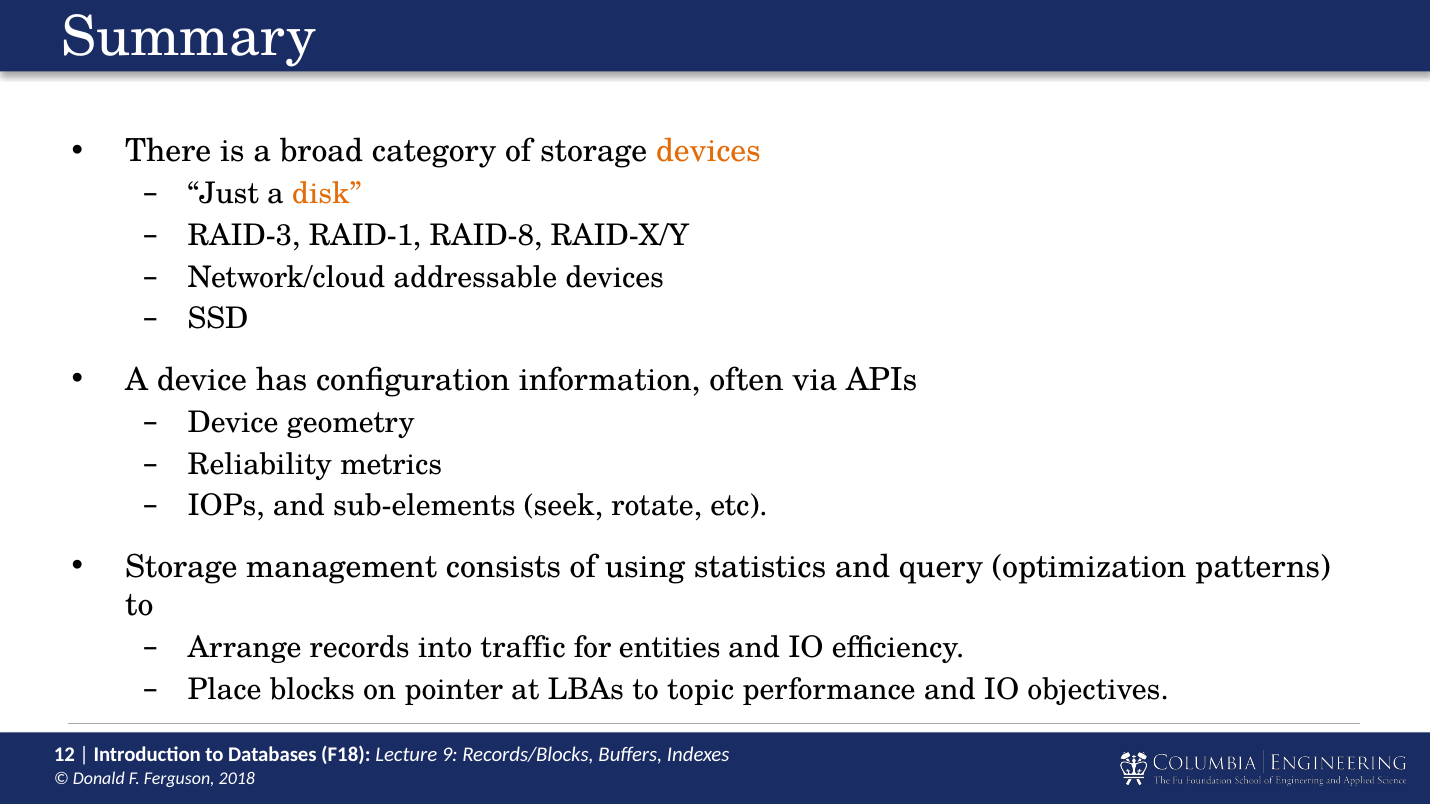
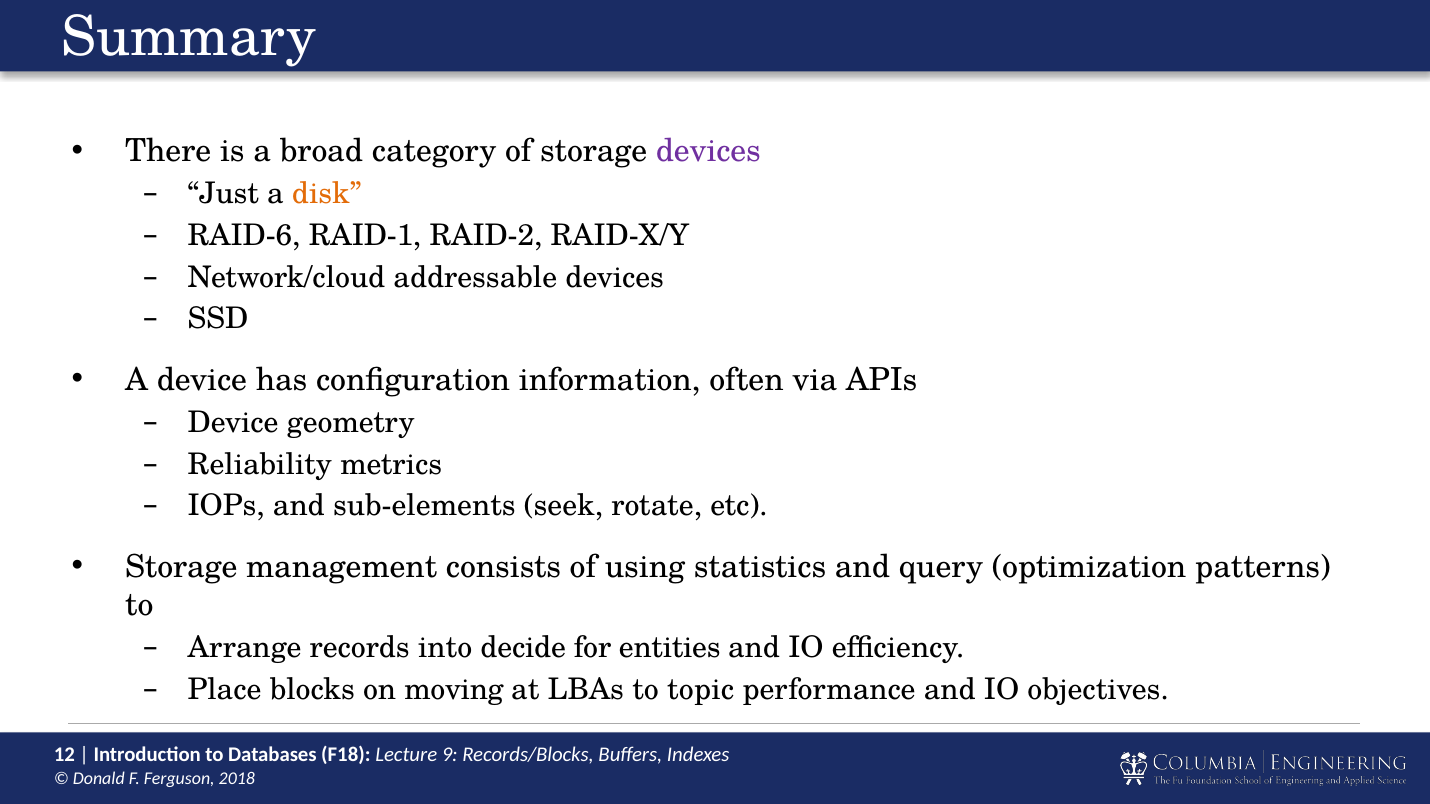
devices colour: orange -> purple (708, 151)
RAID-3: RAID-3 -> RAID-6 (244, 236)
RAID-8: RAID-8 -> RAID-2 (486, 236)
traffic: traffic -> decide (523, 648)
pointer: pointer -> moving (454, 690)
